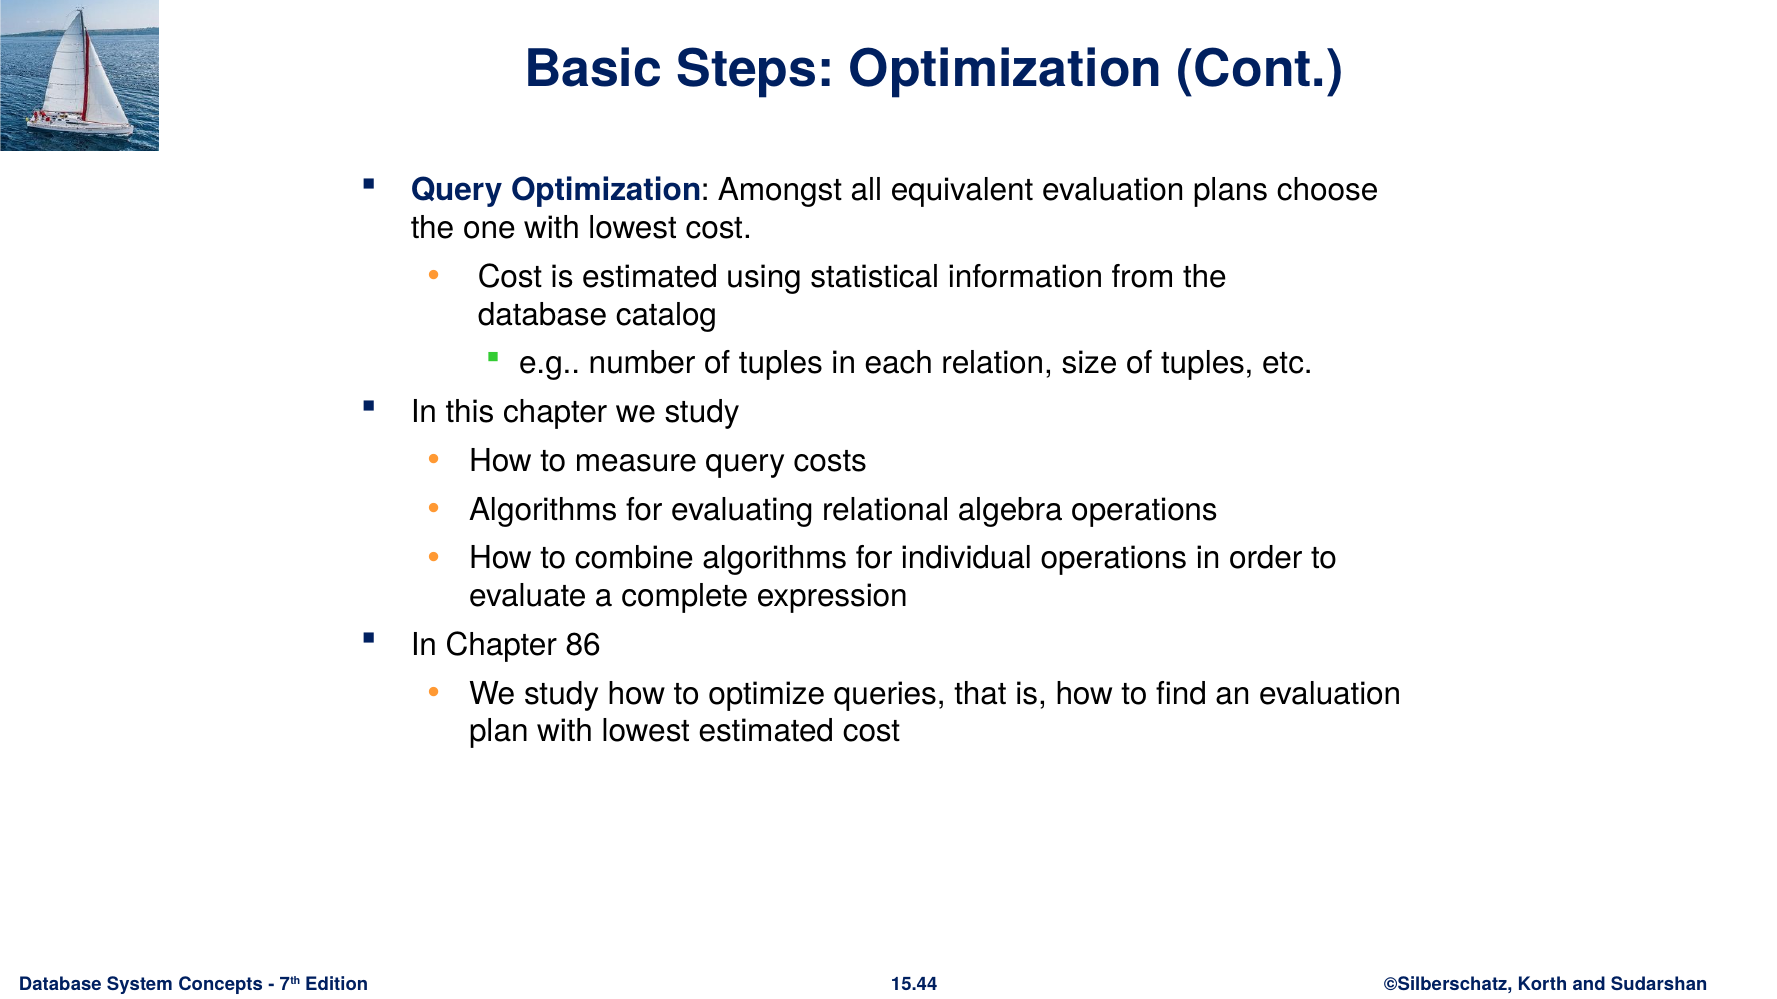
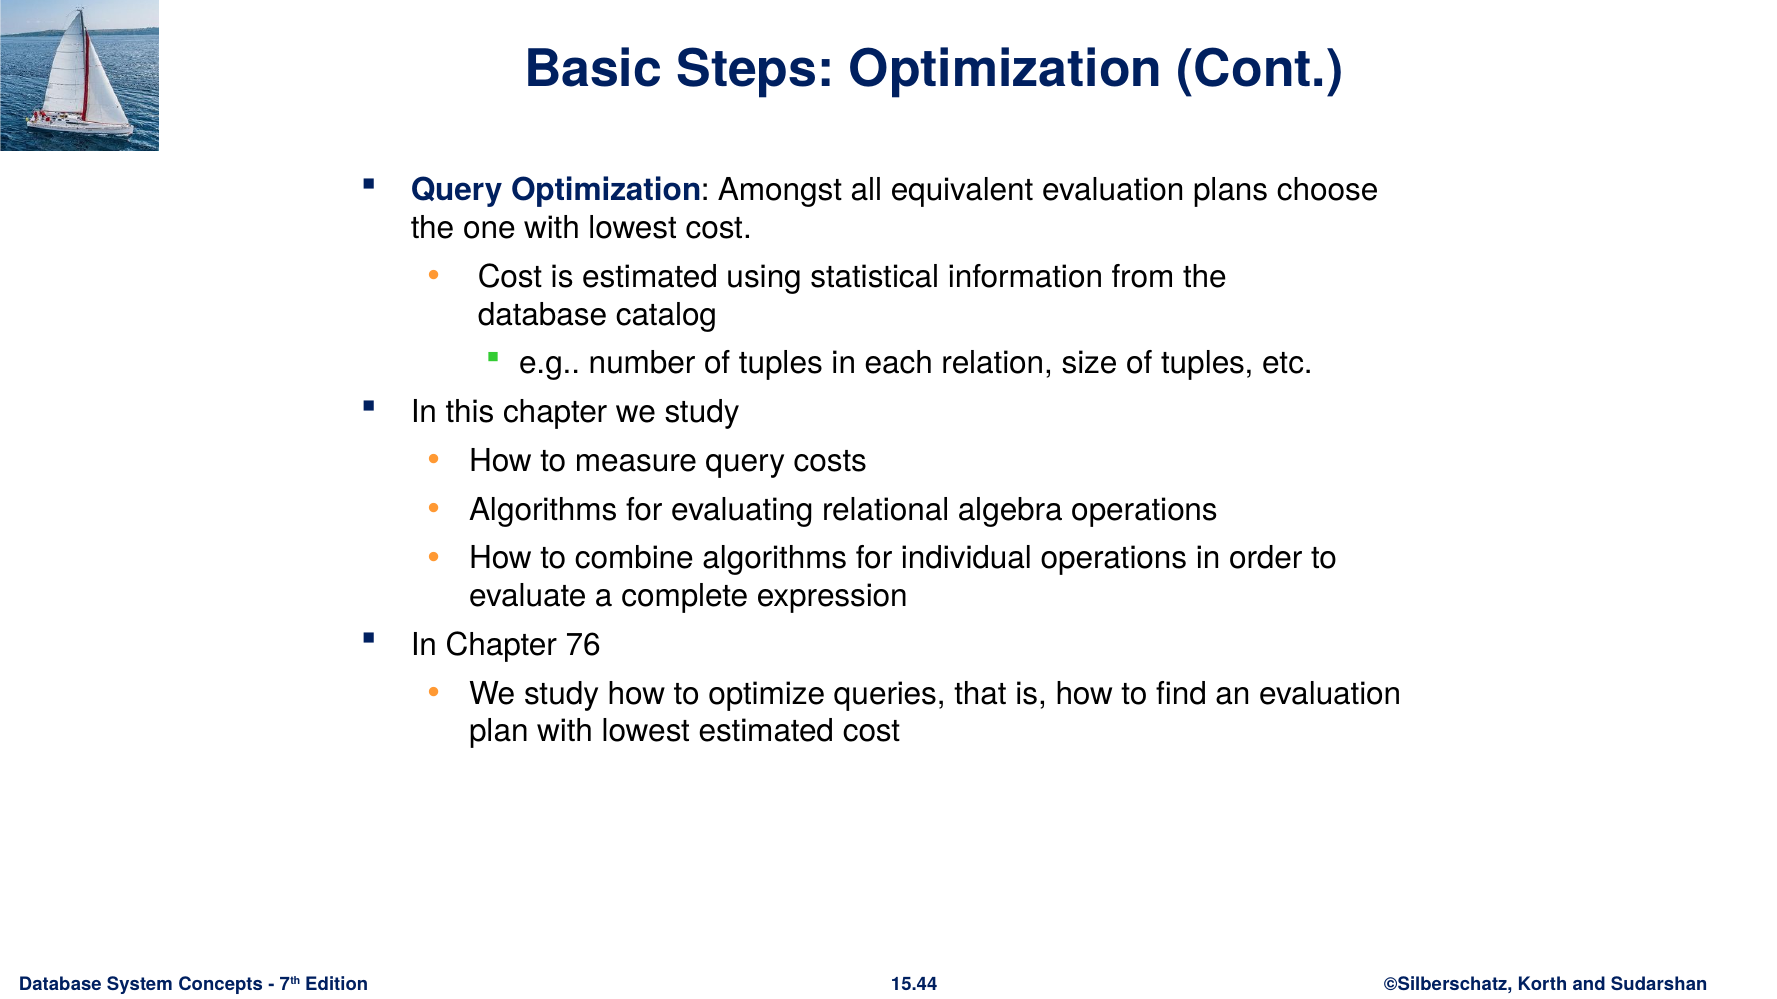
86: 86 -> 76 (583, 645)
